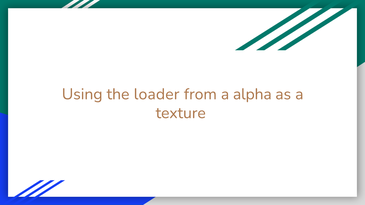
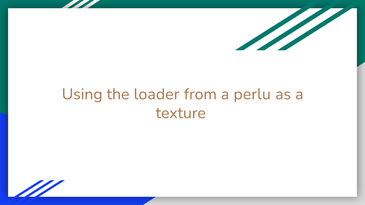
alpha: alpha -> perlu (252, 94)
